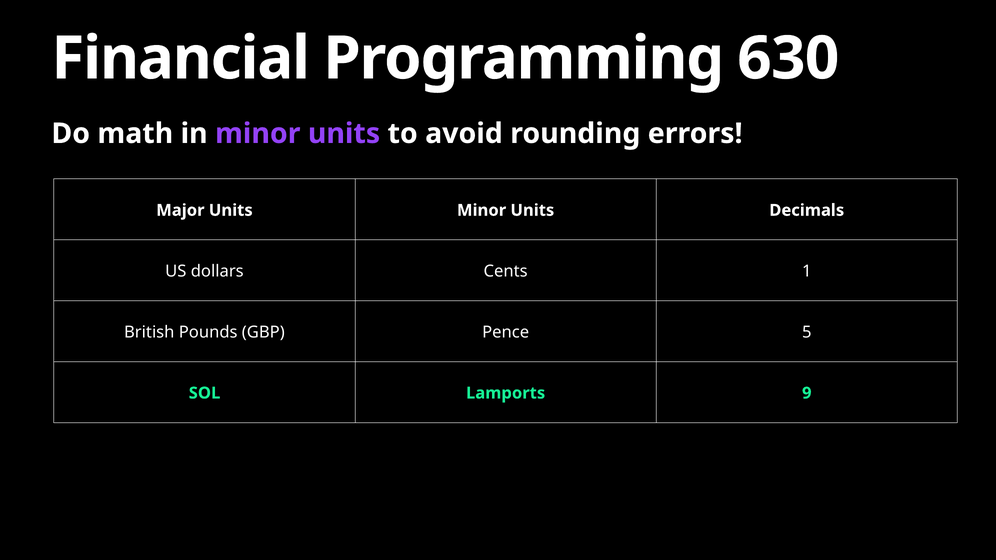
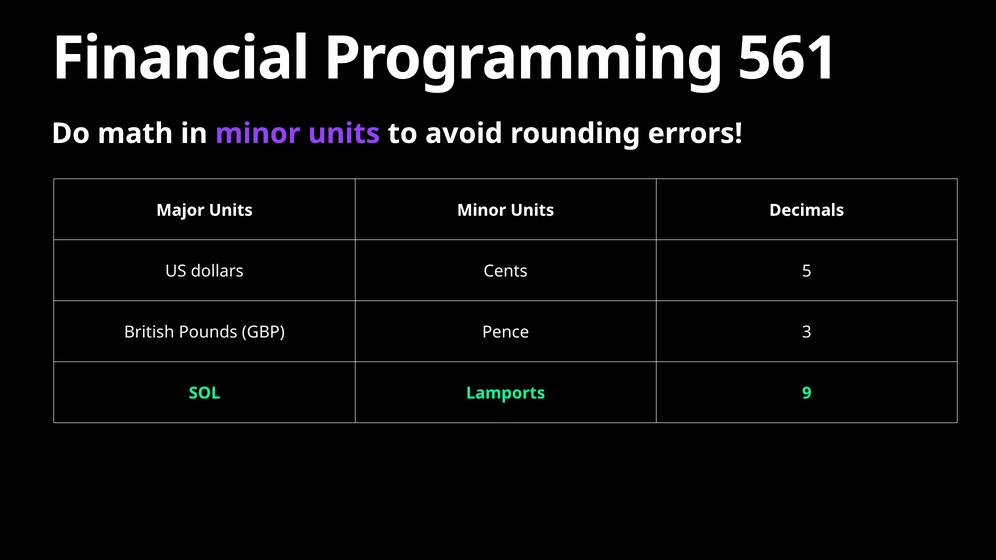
630: 630 -> 561 (788, 59)
1: 1 -> 5 (807, 271)
5: 5 -> 3 (807, 332)
